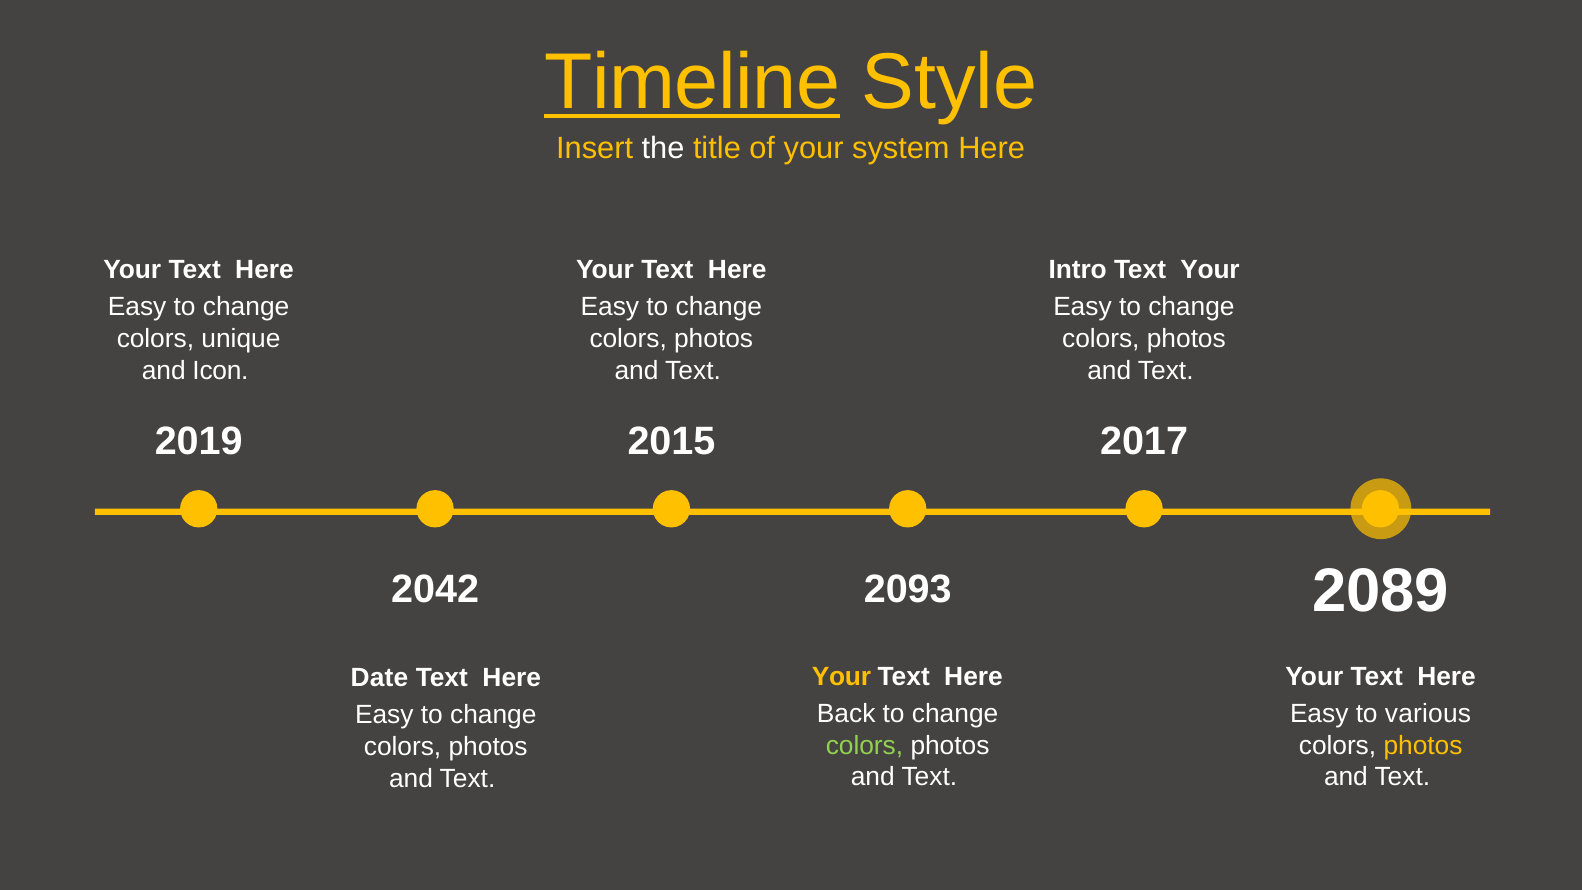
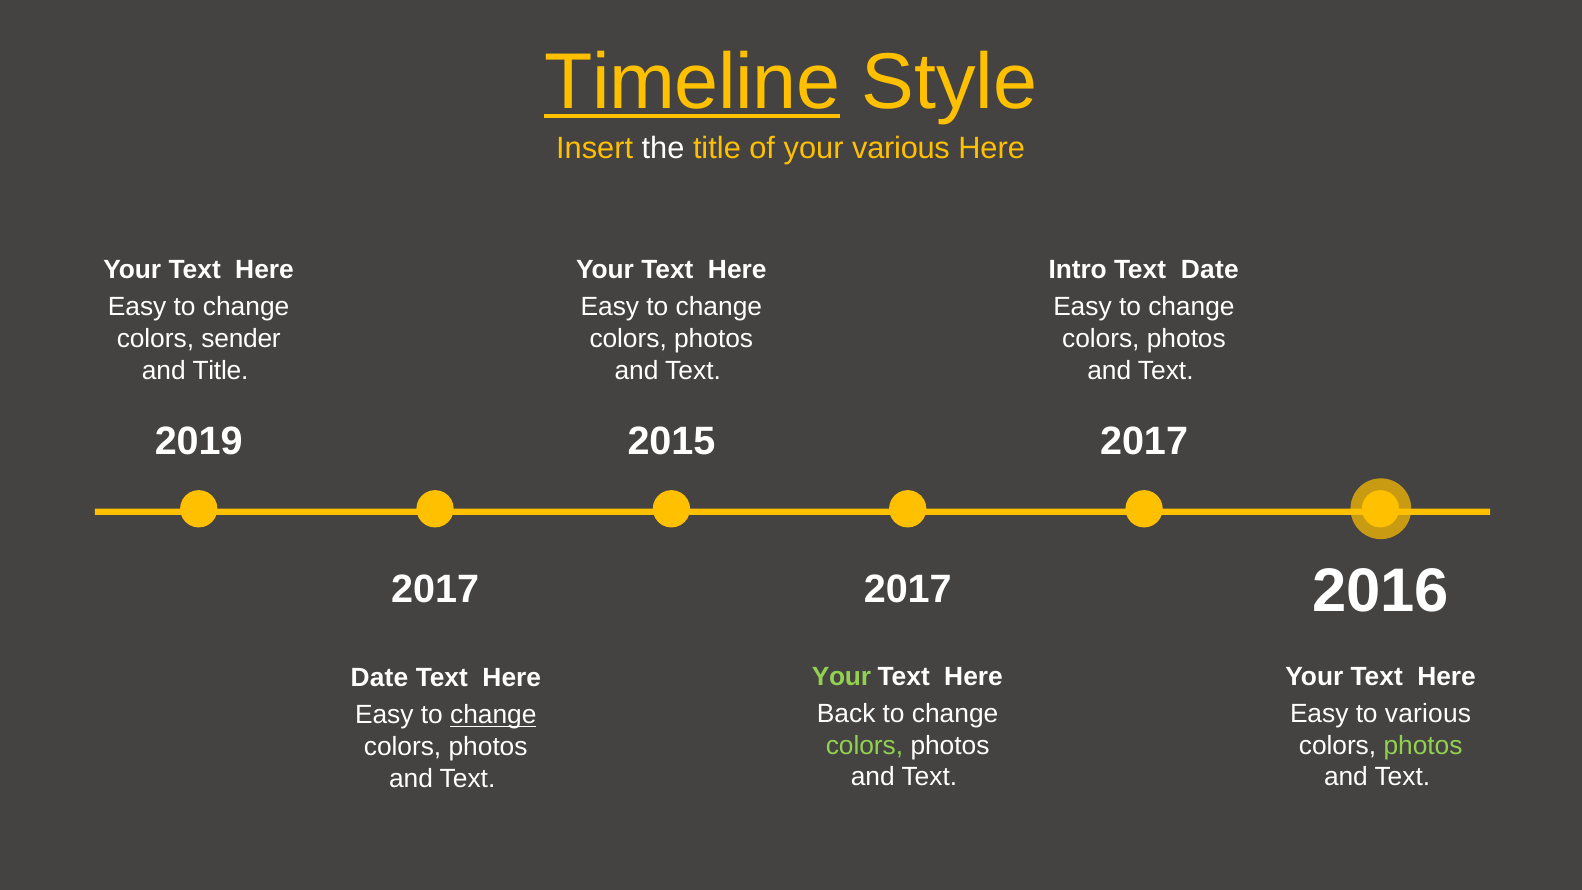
your system: system -> various (901, 148)
Your: Your -> Date (1210, 270)
unique: unique -> sender (241, 339)
and Icon: Icon -> Title (220, 370)
2089: 2089 -> 2016 (1380, 591)
2042: 2042 -> 2017 (435, 590)
2093: 2093 -> 2017 (908, 590)
Your colour: yellow -> light green (841, 676)
change underline: none -> present (493, 715)
photos colour: yellow -> light green (1423, 746)
